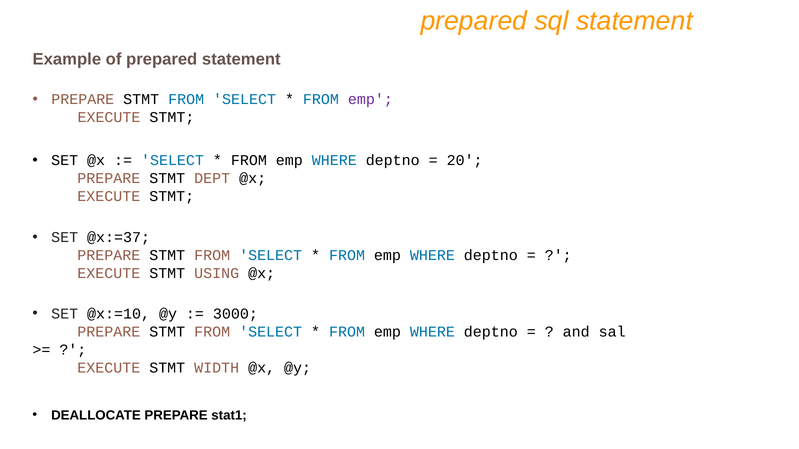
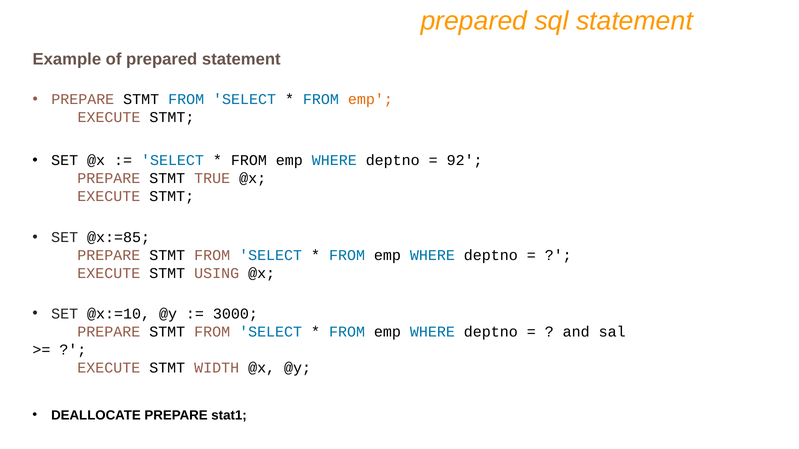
emp colour: purple -> orange (370, 99)
20: 20 -> 92 (465, 161)
DEPT: DEPT -> TRUE (212, 179)
@x:=37: @x:=37 -> @x:=85 (119, 238)
